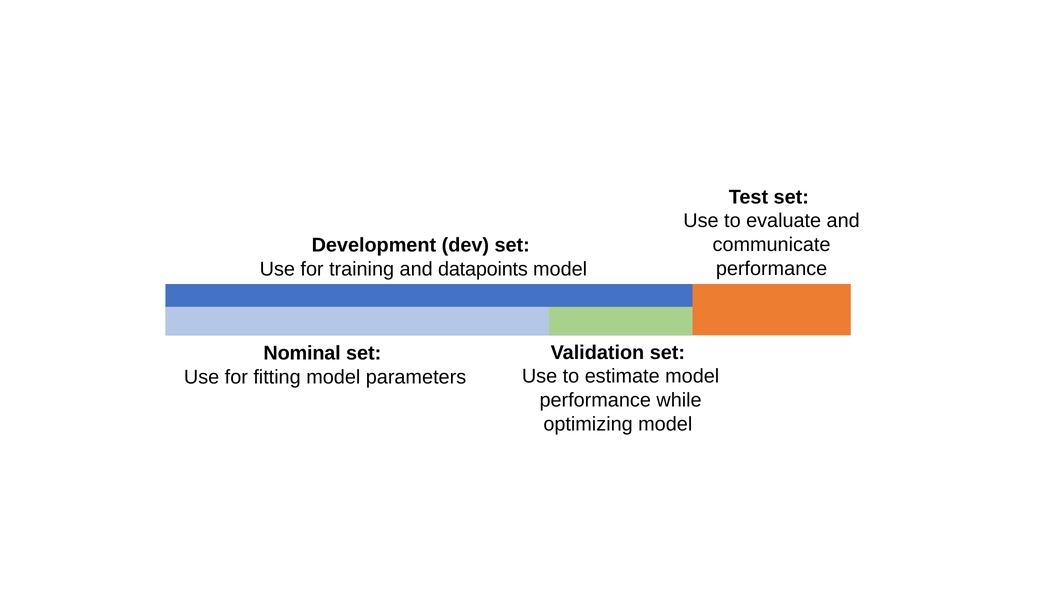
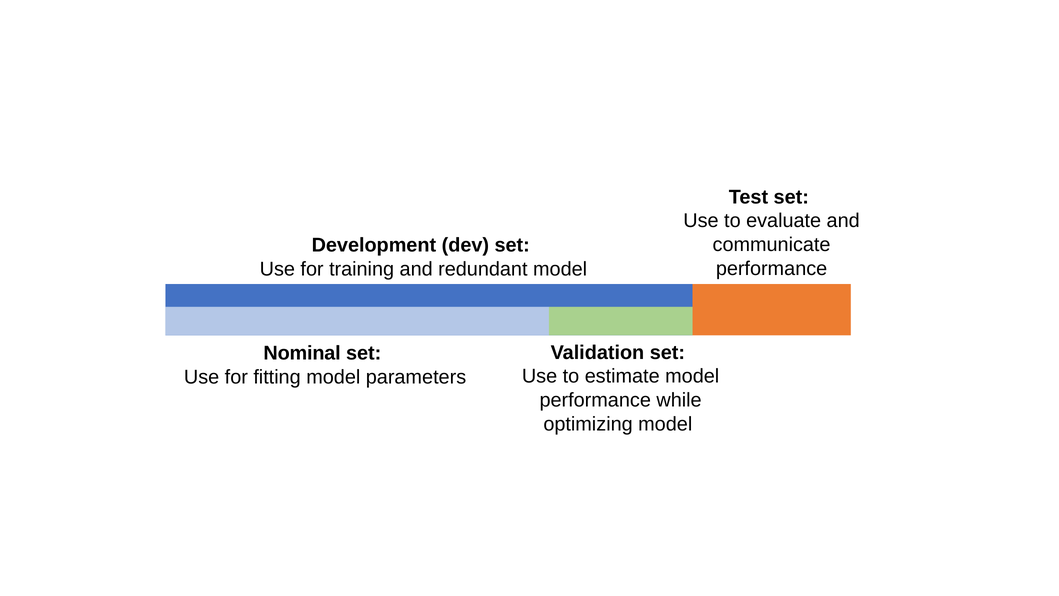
datapoints: datapoints -> redundant (483, 269)
